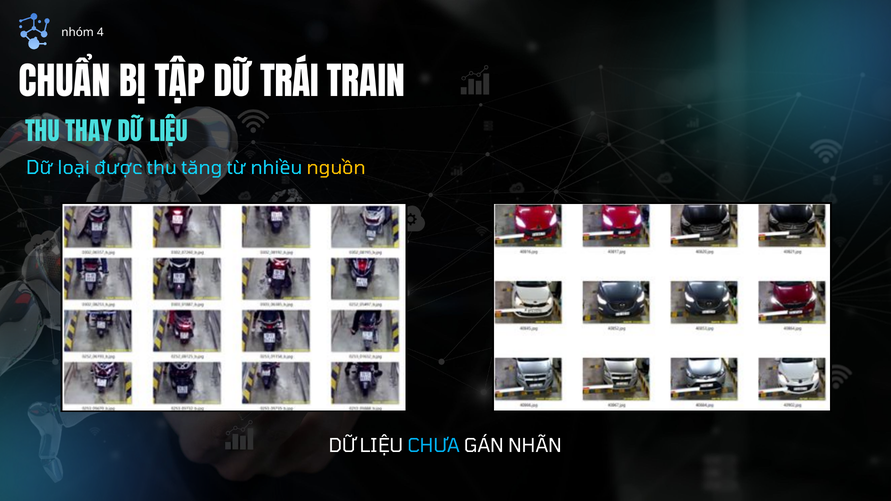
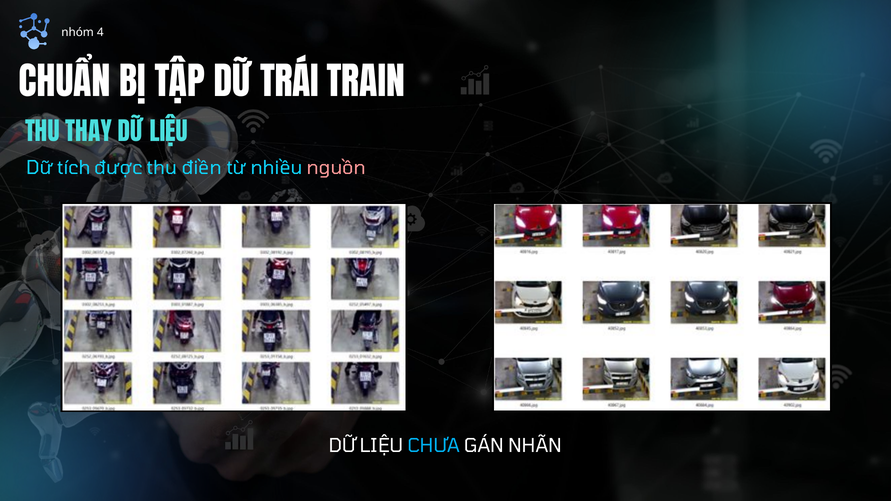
loại: loại -> tích (74, 168)
tăng: tăng -> điền (202, 168)
nguồn colour: yellow -> pink (336, 168)
